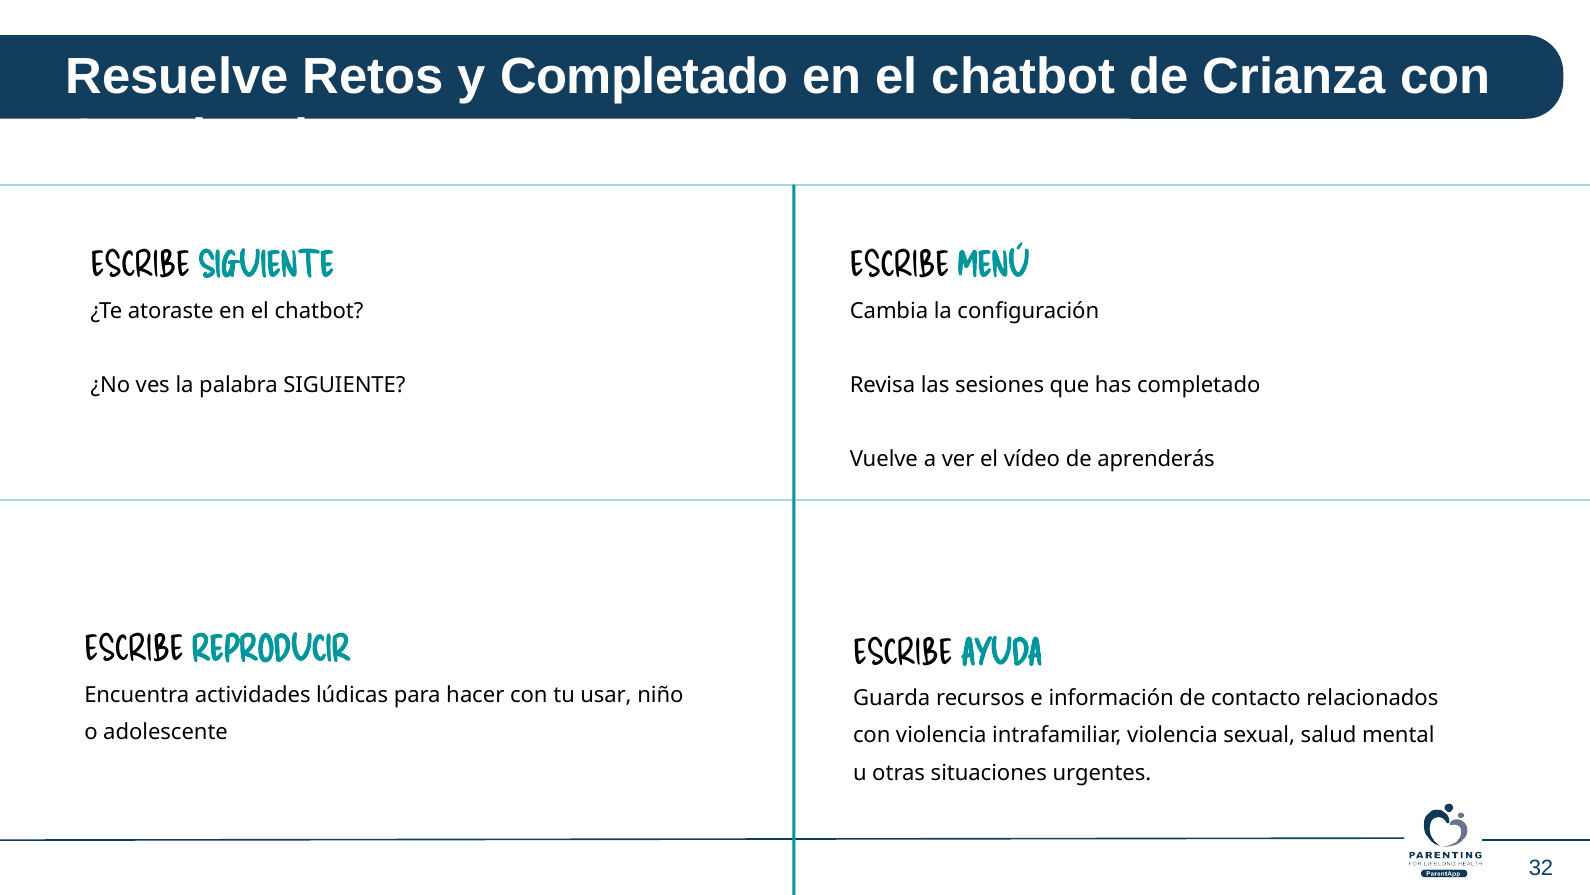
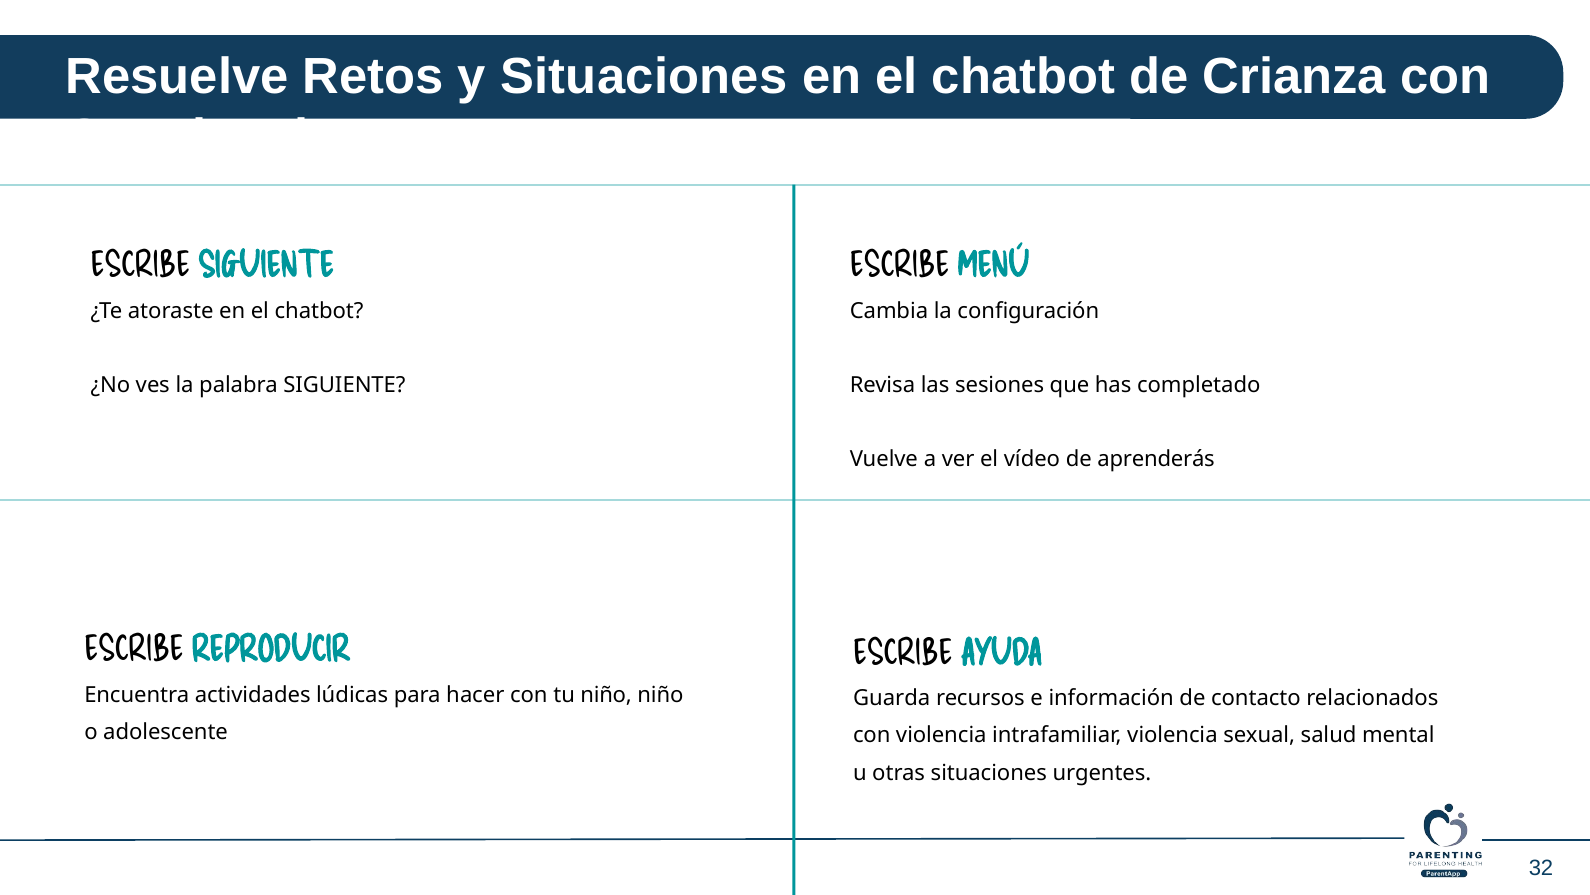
y Completado: Completado -> Situaciones (644, 76)
tu usar: usar -> niño (606, 694)
